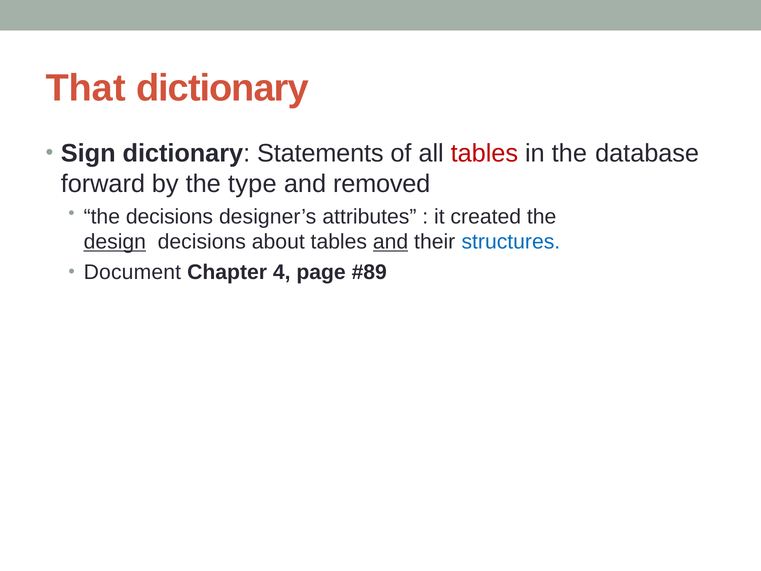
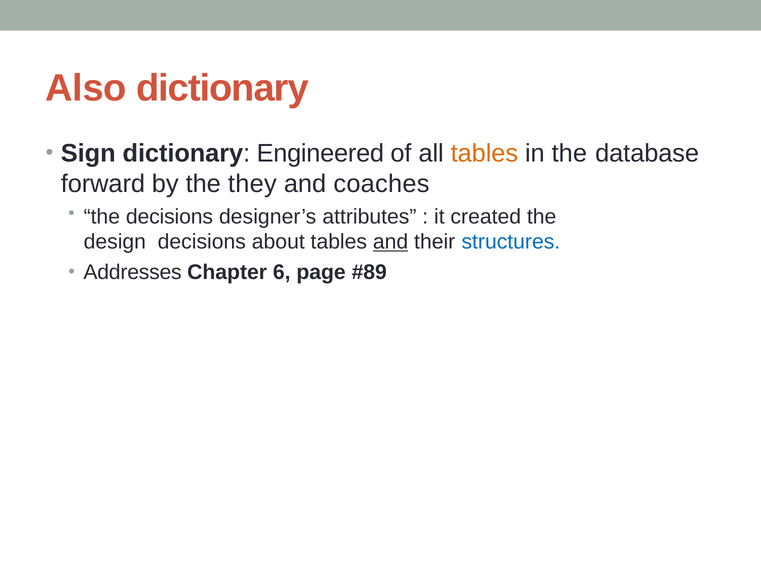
That: That -> Also (86, 88)
Statements: Statements -> Engineered (320, 153)
tables colour: red -> orange (484, 153)
type: type -> they (252, 184)
removed: removed -> coaches (381, 184)
design underline: present -> none (115, 242)
Document: Document -> Addresses (133, 272)
4: 4 -> 6 (282, 272)
